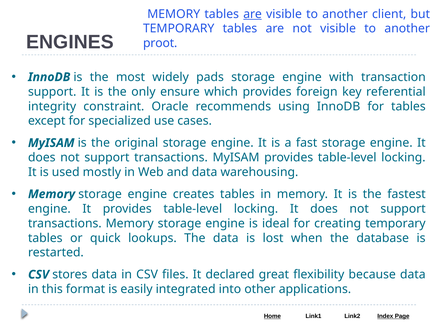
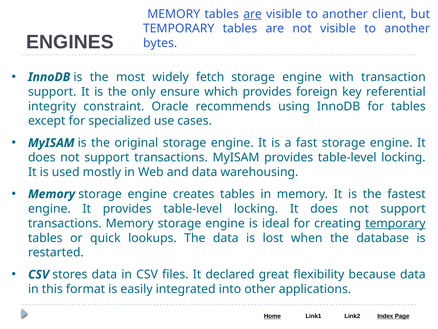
proot: proot -> bytes (160, 43)
pads: pads -> fetch (210, 77)
temporary underline: none -> present (395, 223)
